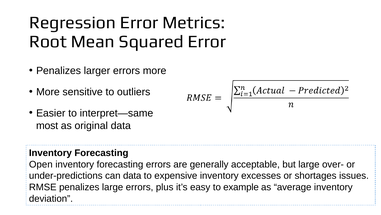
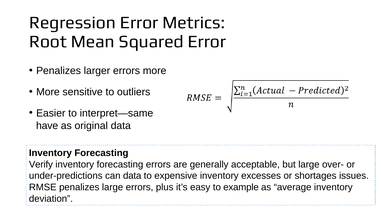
most: most -> have (47, 125)
Open: Open -> Verify (41, 164)
